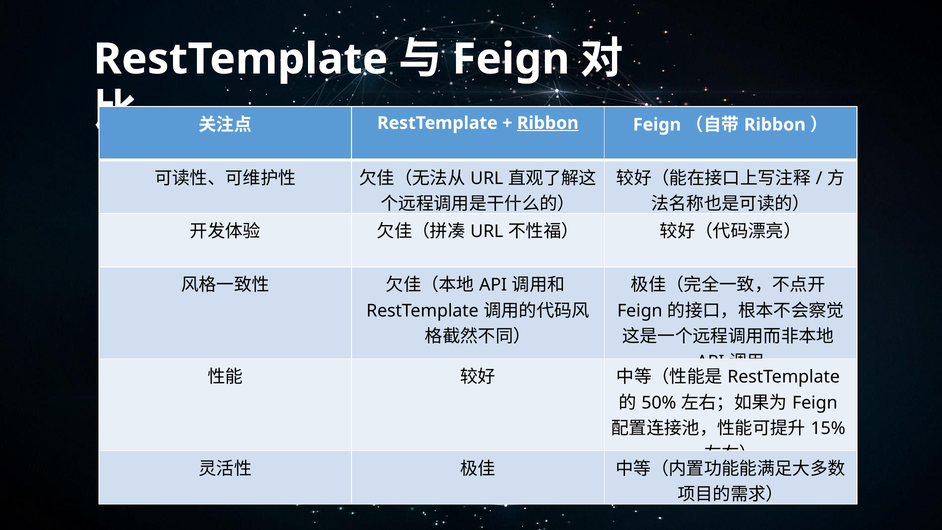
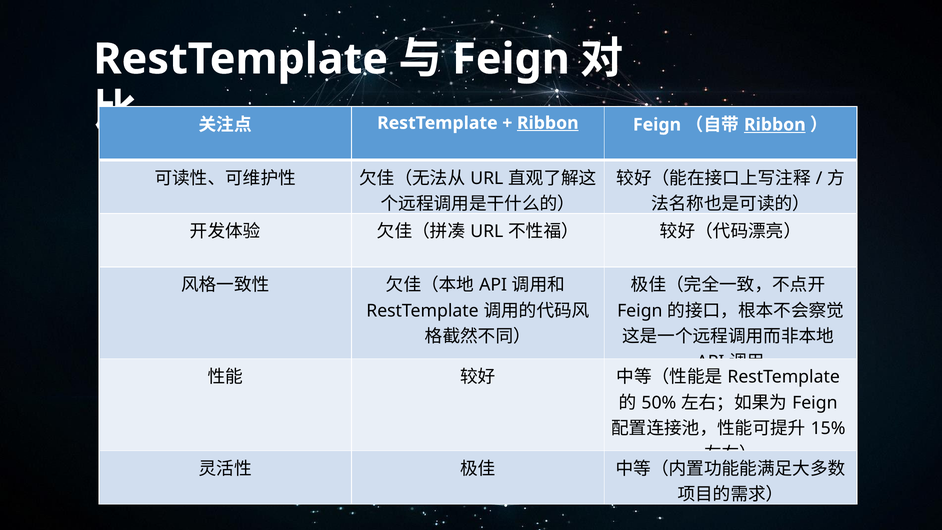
Ribbon underline: none -> present (775, 125)
